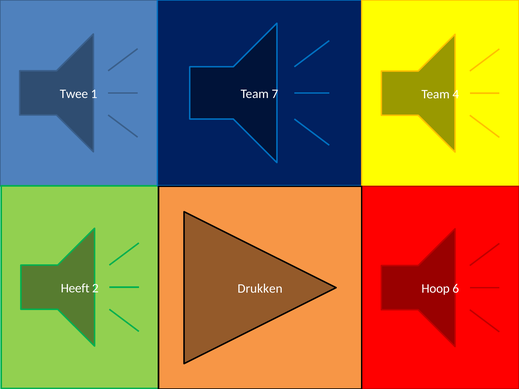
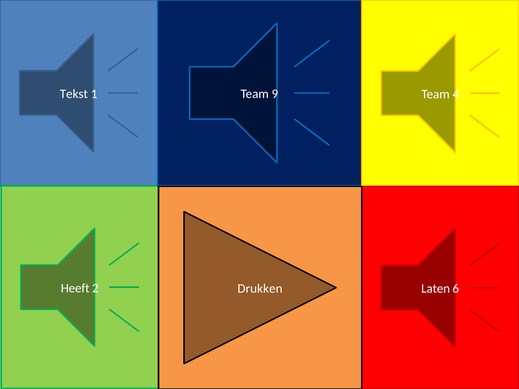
Twee: Twee -> Tekst (74, 94)
7: 7 -> 9 (275, 94)
Hoop: Hoop -> Laten (436, 289)
